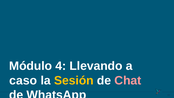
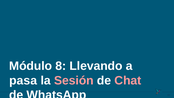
4: 4 -> 8 (61, 66)
caso: caso -> pasa (23, 80)
Sesión colour: yellow -> pink (74, 80)
